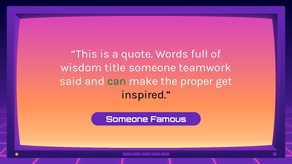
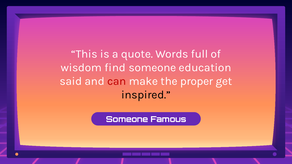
title: title -> find (115, 68)
teamwork: teamwork -> education (205, 68)
can colour: green -> red (117, 81)
